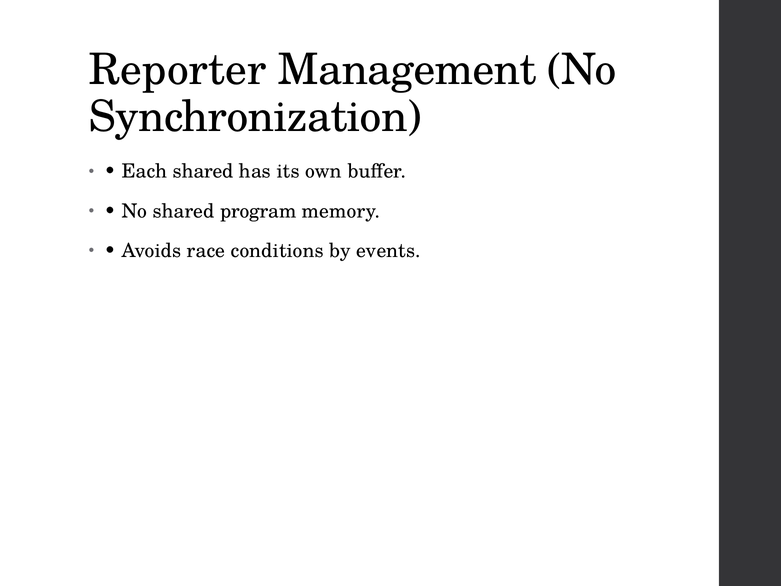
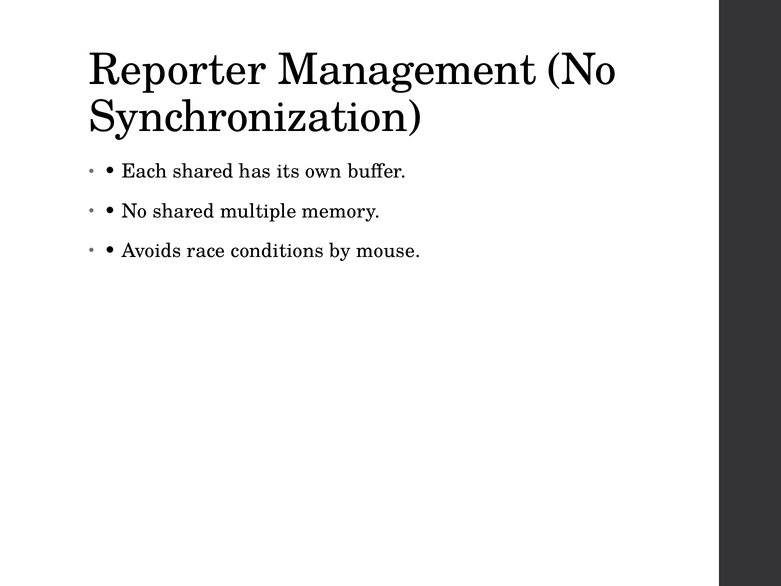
program: program -> multiple (258, 211)
events: events -> mouse (388, 251)
